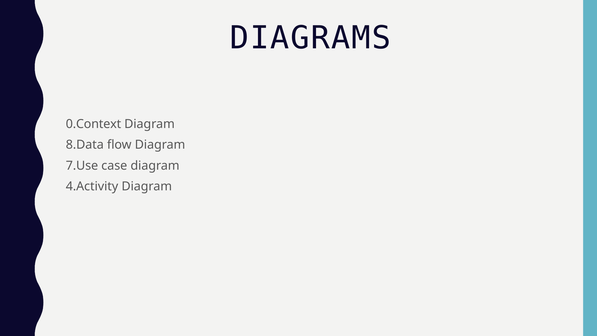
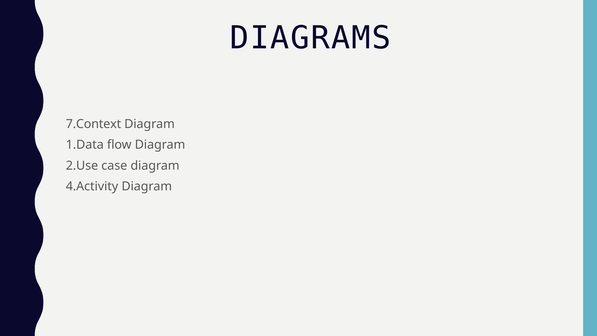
0.Context: 0.Context -> 7.Context (93, 124)
8.Data: 8.Data -> 1.Data (85, 145)
7.Use: 7.Use -> 2.Use (82, 166)
